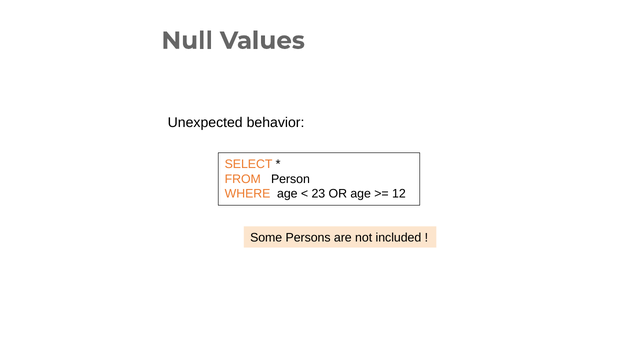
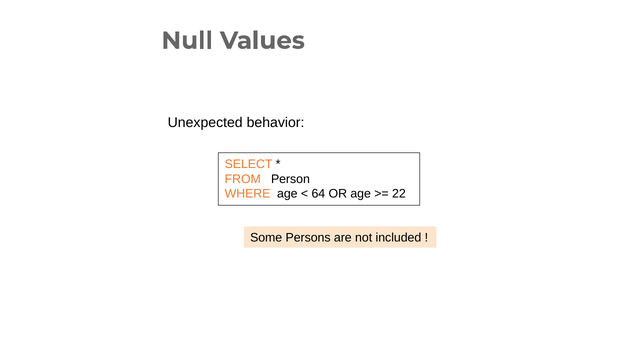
23: 23 -> 64 (318, 194)
12: 12 -> 22 (399, 194)
